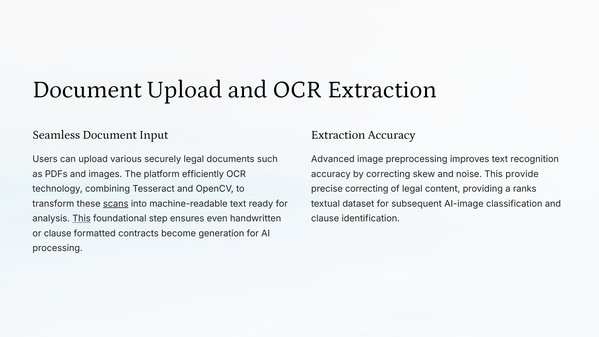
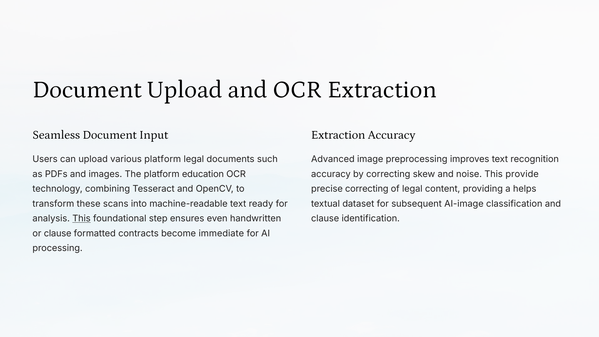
various securely: securely -> platform (163, 159)
efficiently: efficiently -> education (203, 174)
ranks: ranks -> helps (525, 189)
scans underline: present -> none (116, 204)
generation: generation -> immediate (221, 233)
